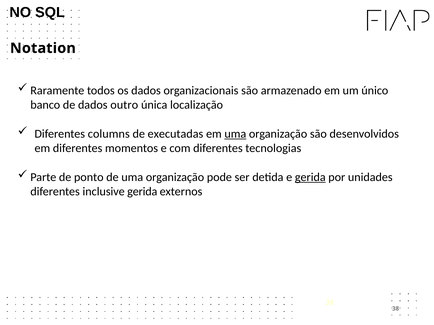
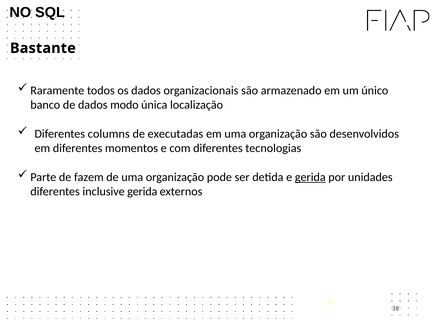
Notation: Notation -> Bastante (43, 48)
outro: outro -> modo (124, 105)
uma underline: present -> none (235, 134)
ponto: ponto -> fazem (89, 177)
